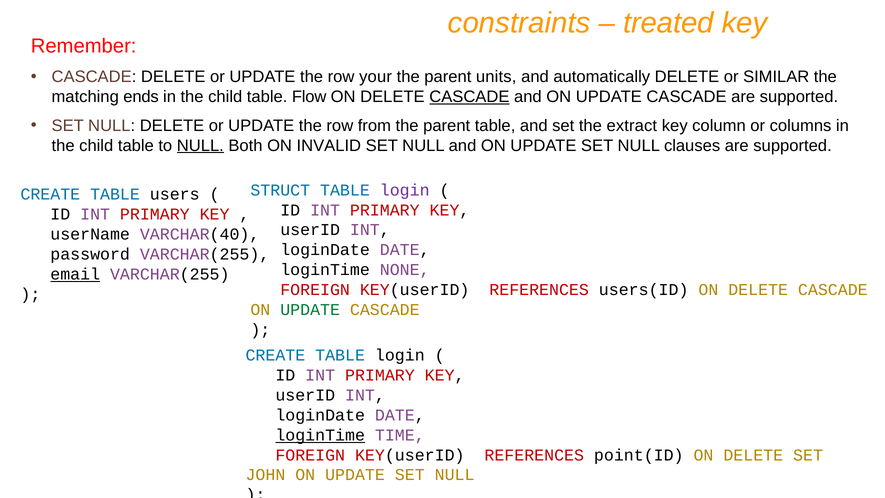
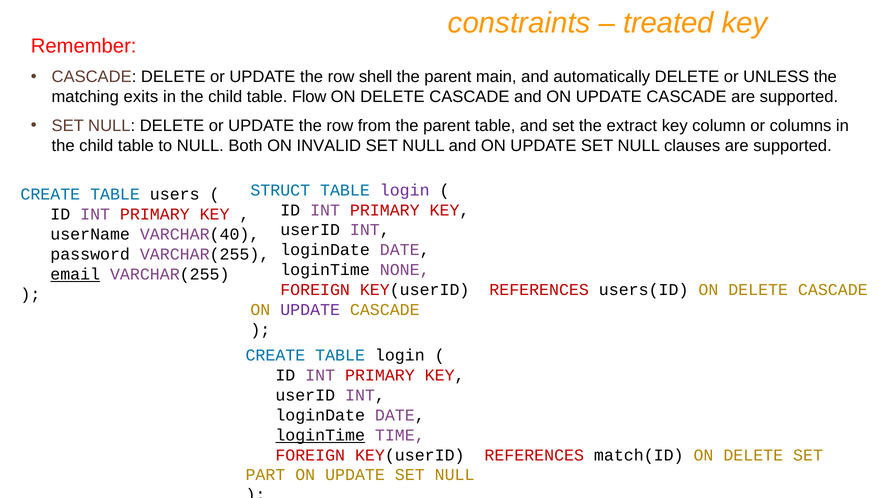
your: your -> shell (376, 77)
units: units -> main (496, 77)
SIMILAR: SIMILAR -> UNLESS (776, 77)
ends: ends -> exits (141, 97)
CASCADE underline: present -> none (469, 97)
NULL underline: present -> none (200, 145)
UPDATE colour: green -> purple (310, 310)
point(ID: point(ID -> match(ID (639, 455)
JOHN: JOHN -> PART (265, 475)
